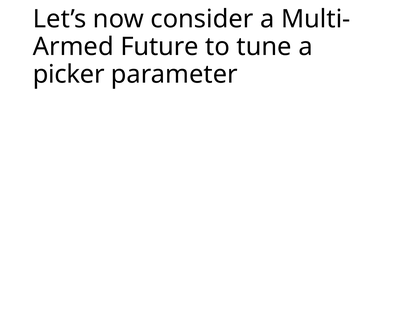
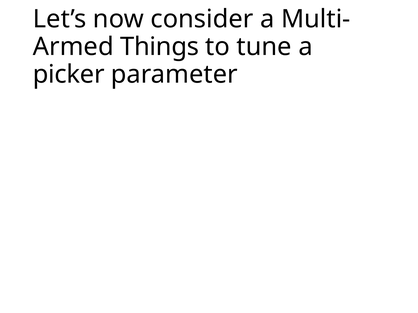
Future: Future -> Things (160, 47)
